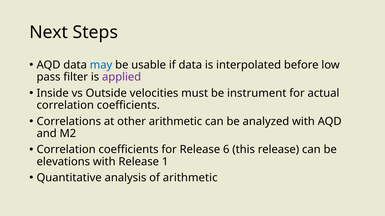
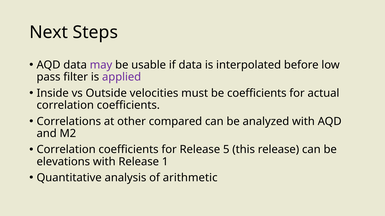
may colour: blue -> purple (101, 65)
be instrument: instrument -> coefficients (257, 93)
other arithmetic: arithmetic -> compared (175, 122)
6: 6 -> 5 (226, 150)
